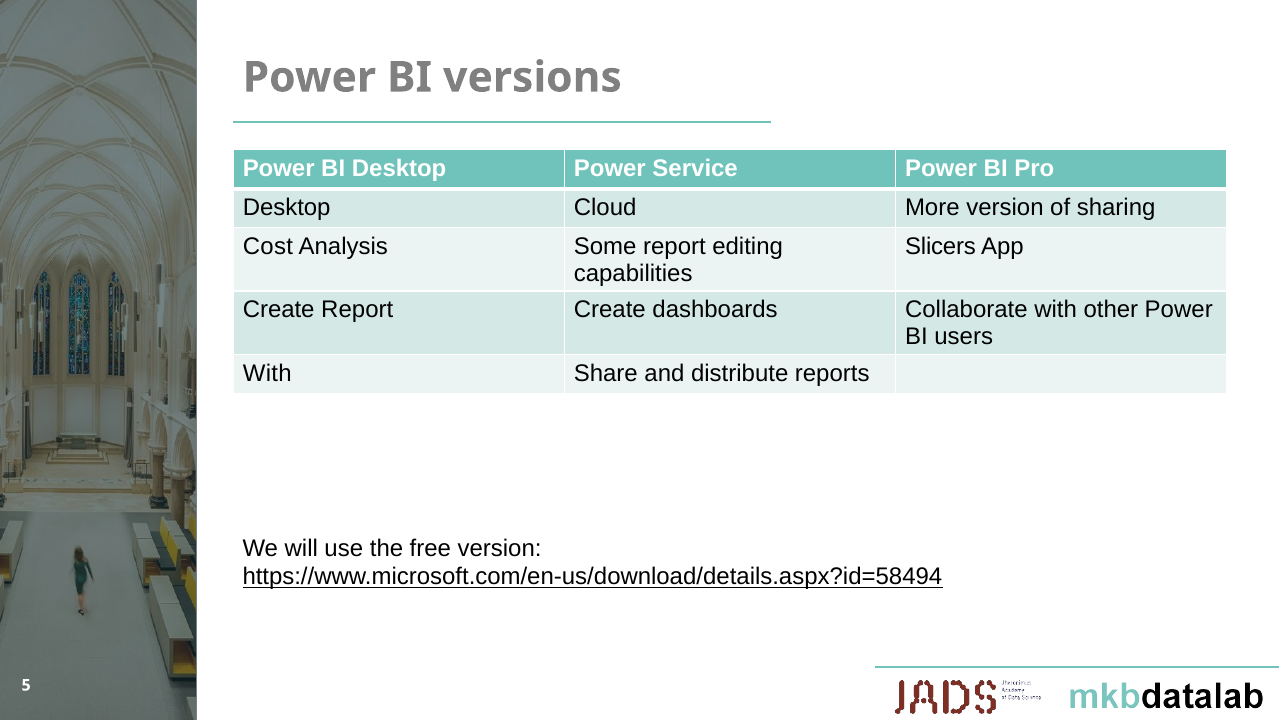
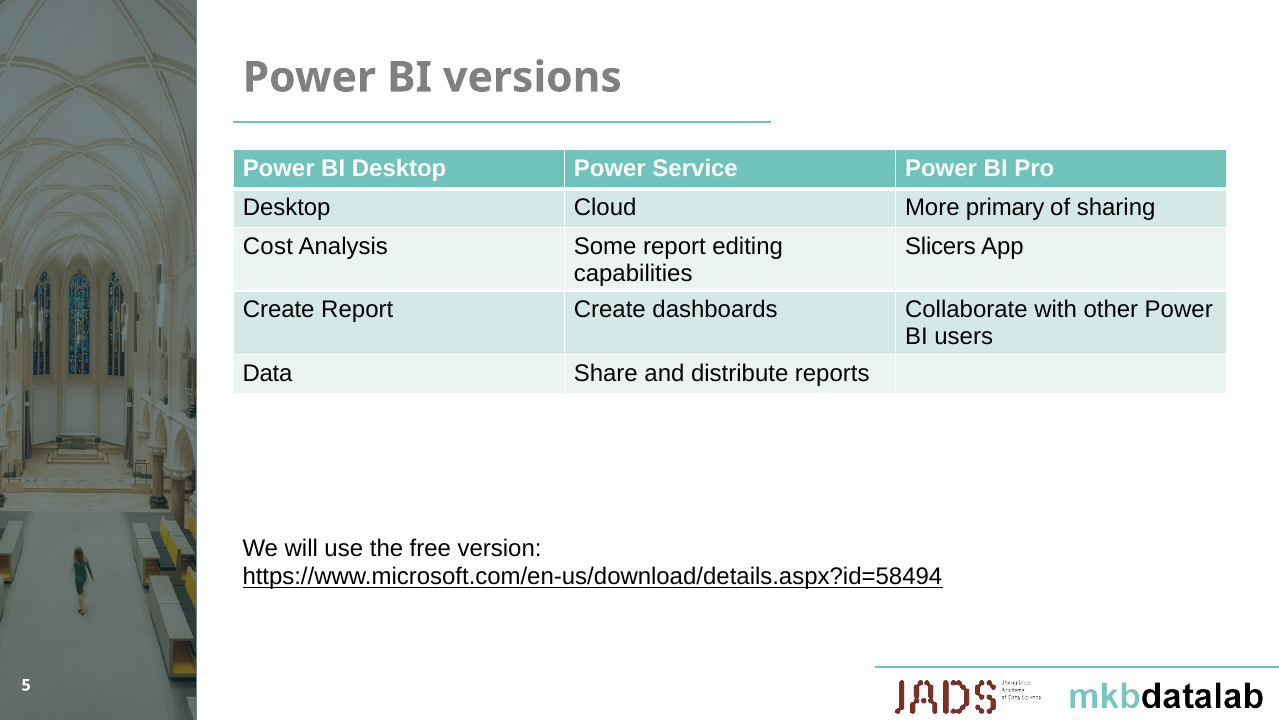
More version: version -> primary (1005, 207)
With: With -> Data (268, 373)
